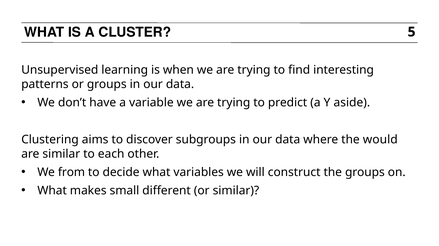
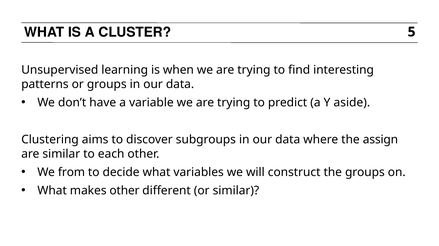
would: would -> assign (380, 140)
makes small: small -> other (125, 191)
